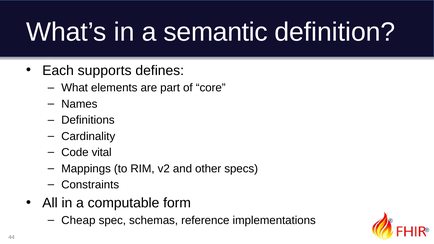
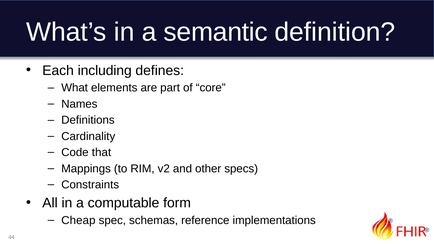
supports: supports -> including (105, 71)
vital: vital -> that (102, 153)
